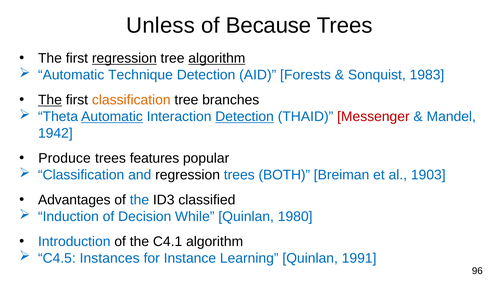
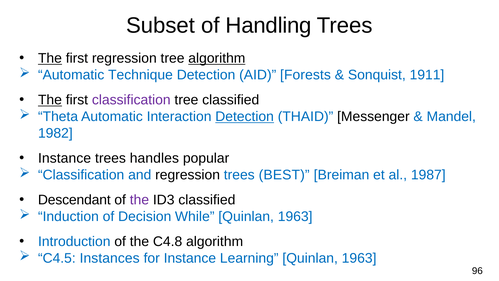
Unless: Unless -> Subset (161, 25)
Because: Because -> Handling (269, 25)
The underline: none -> present (50, 58)
regression underline: present -> none (124, 58)
1983: 1983 -> 1911 (427, 75)
classification colour: orange -> purple (131, 100)
tree branches: branches -> classified (231, 100)
Automatic underline: present -> none (112, 117)
Messenger colour: red -> black (373, 117)
1942: 1942 -> 1982 (55, 133)
Produce: Produce -> Instance (65, 158)
features: features -> handles (154, 158)
BOTH: BOTH -> BEST (284, 175)
1903: 1903 -> 1987 (428, 175)
Advantages: Advantages -> Descendant (74, 200)
the colour: blue -> purple (139, 200)
1980: 1980 -> 1963 (295, 216)
C4.1: C4.1 -> C4.8 (168, 241)
Learning Quinlan 1991: 1991 -> 1963 (359, 258)
